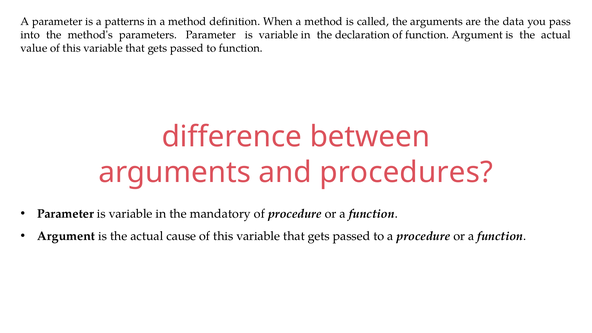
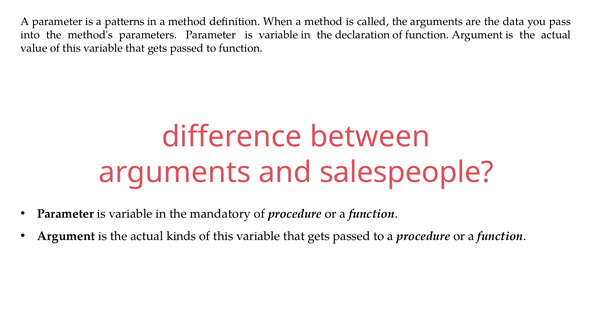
procedures: procedures -> salespeople (406, 172)
cause: cause -> kinds (181, 236)
